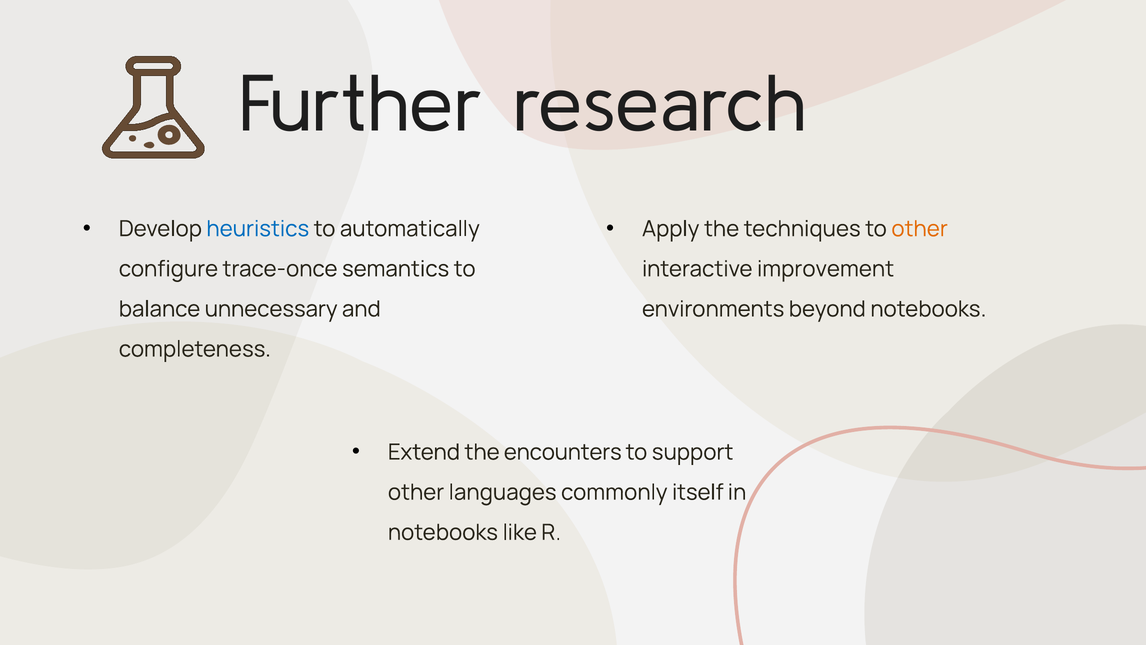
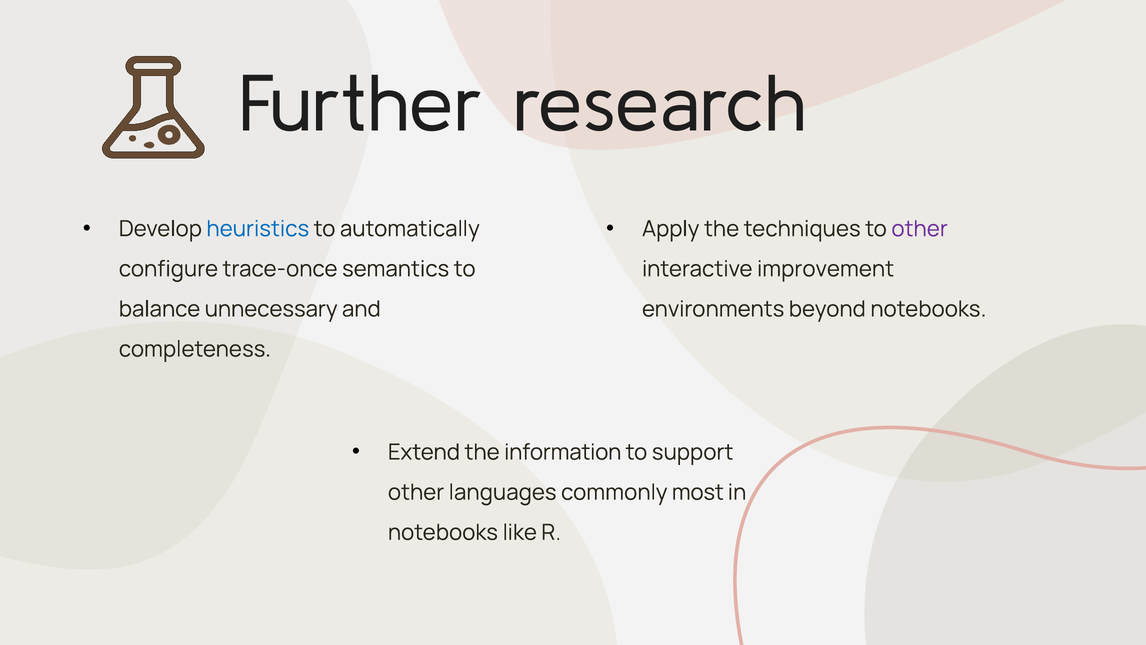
other colour: orange -> purple (920, 229)
encounters: encounters -> information (563, 452)
itself: itself -> most (698, 492)
